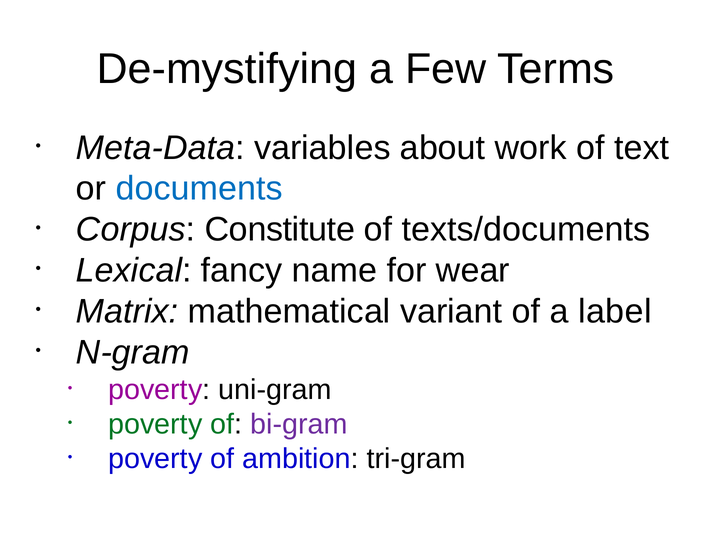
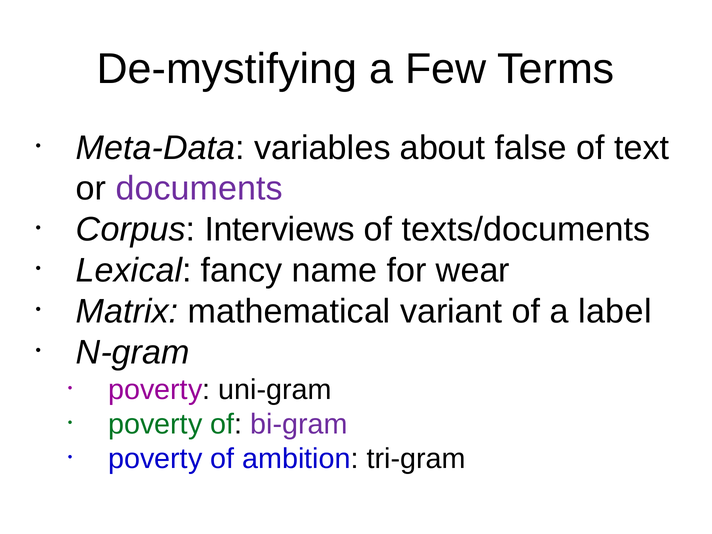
work: work -> false (531, 148)
documents colour: blue -> purple (199, 189)
Constitute: Constitute -> Interviews (280, 230)
